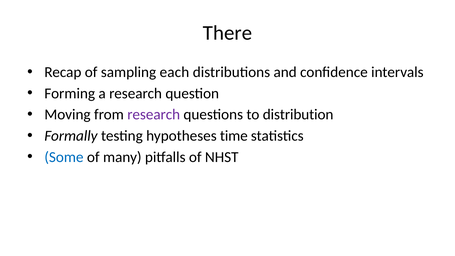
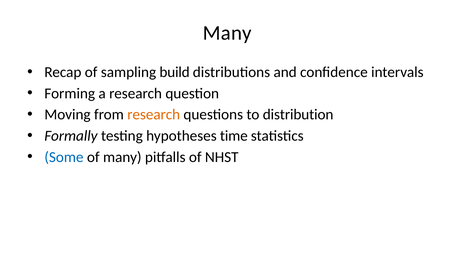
There: There -> Many (227, 33)
each: each -> build (175, 72)
research colour: purple -> orange (154, 115)
